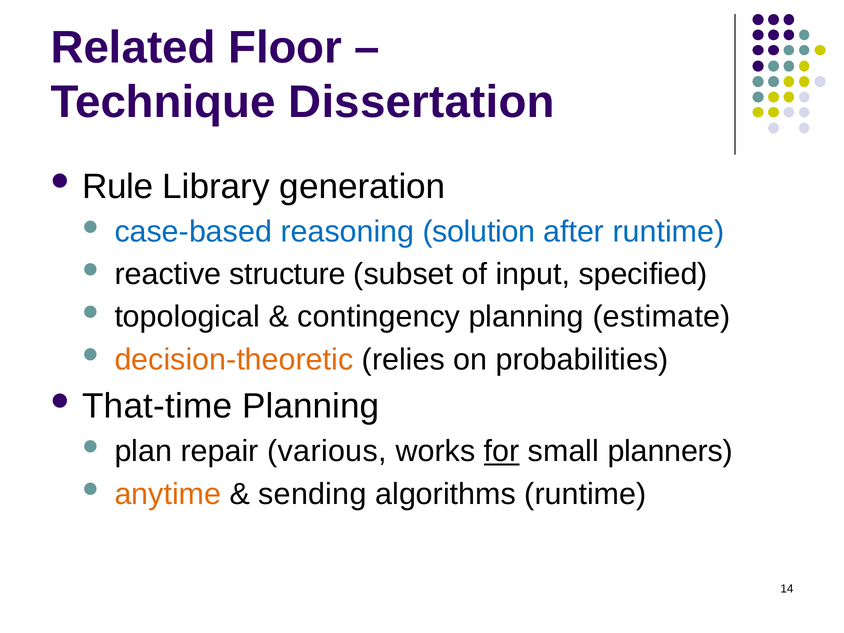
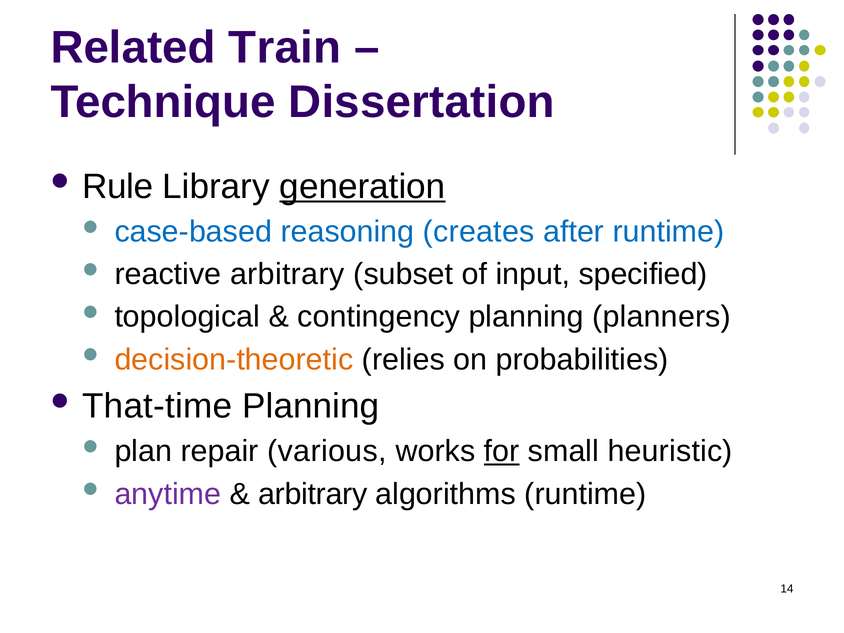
Floor: Floor -> Train (285, 48)
generation underline: none -> present (363, 186)
solution: solution -> creates (479, 232)
reactive structure: structure -> arbitrary (287, 274)
estimate: estimate -> planners (662, 317)
planners: planners -> heuristic (670, 451)
anytime colour: orange -> purple (168, 494)
sending: sending -> arbitrary (313, 494)
